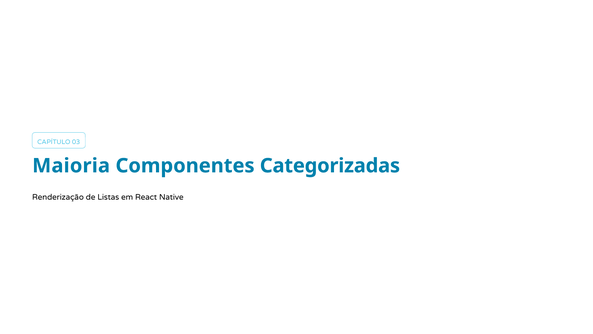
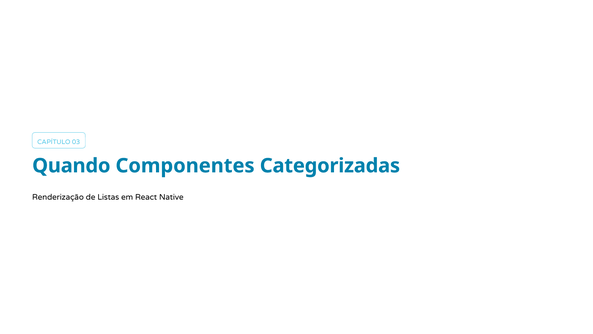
Maioria: Maioria -> Quando (71, 166)
